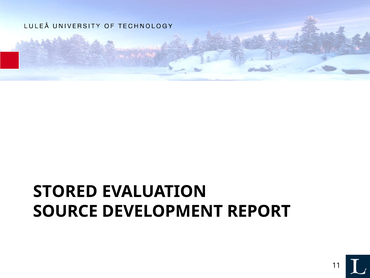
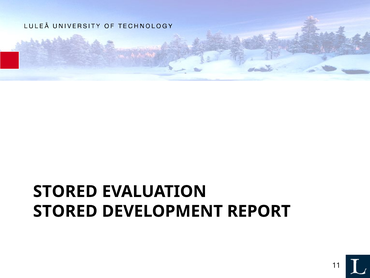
SOURCE: SOURCE -> STORED (65, 211)
